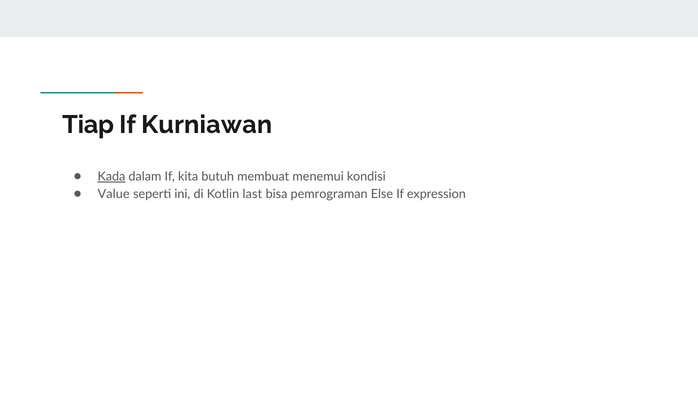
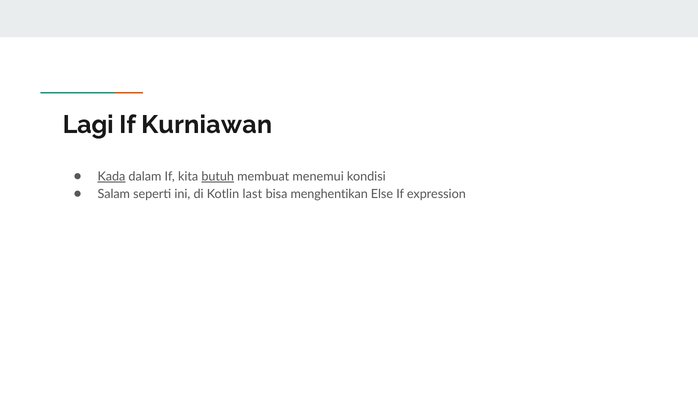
Tiap: Tiap -> Lagi (88, 125)
butuh underline: none -> present (218, 176)
Value: Value -> Salam (114, 194)
pemrograman: pemrograman -> menghentikan (329, 194)
